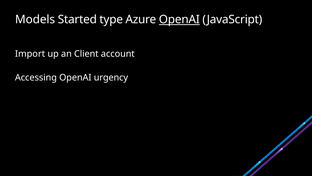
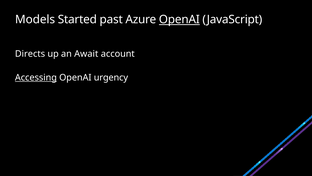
type: type -> past (111, 20)
Import: Import -> Directs (30, 54)
Client: Client -> Await (86, 54)
Accessing underline: none -> present (36, 77)
